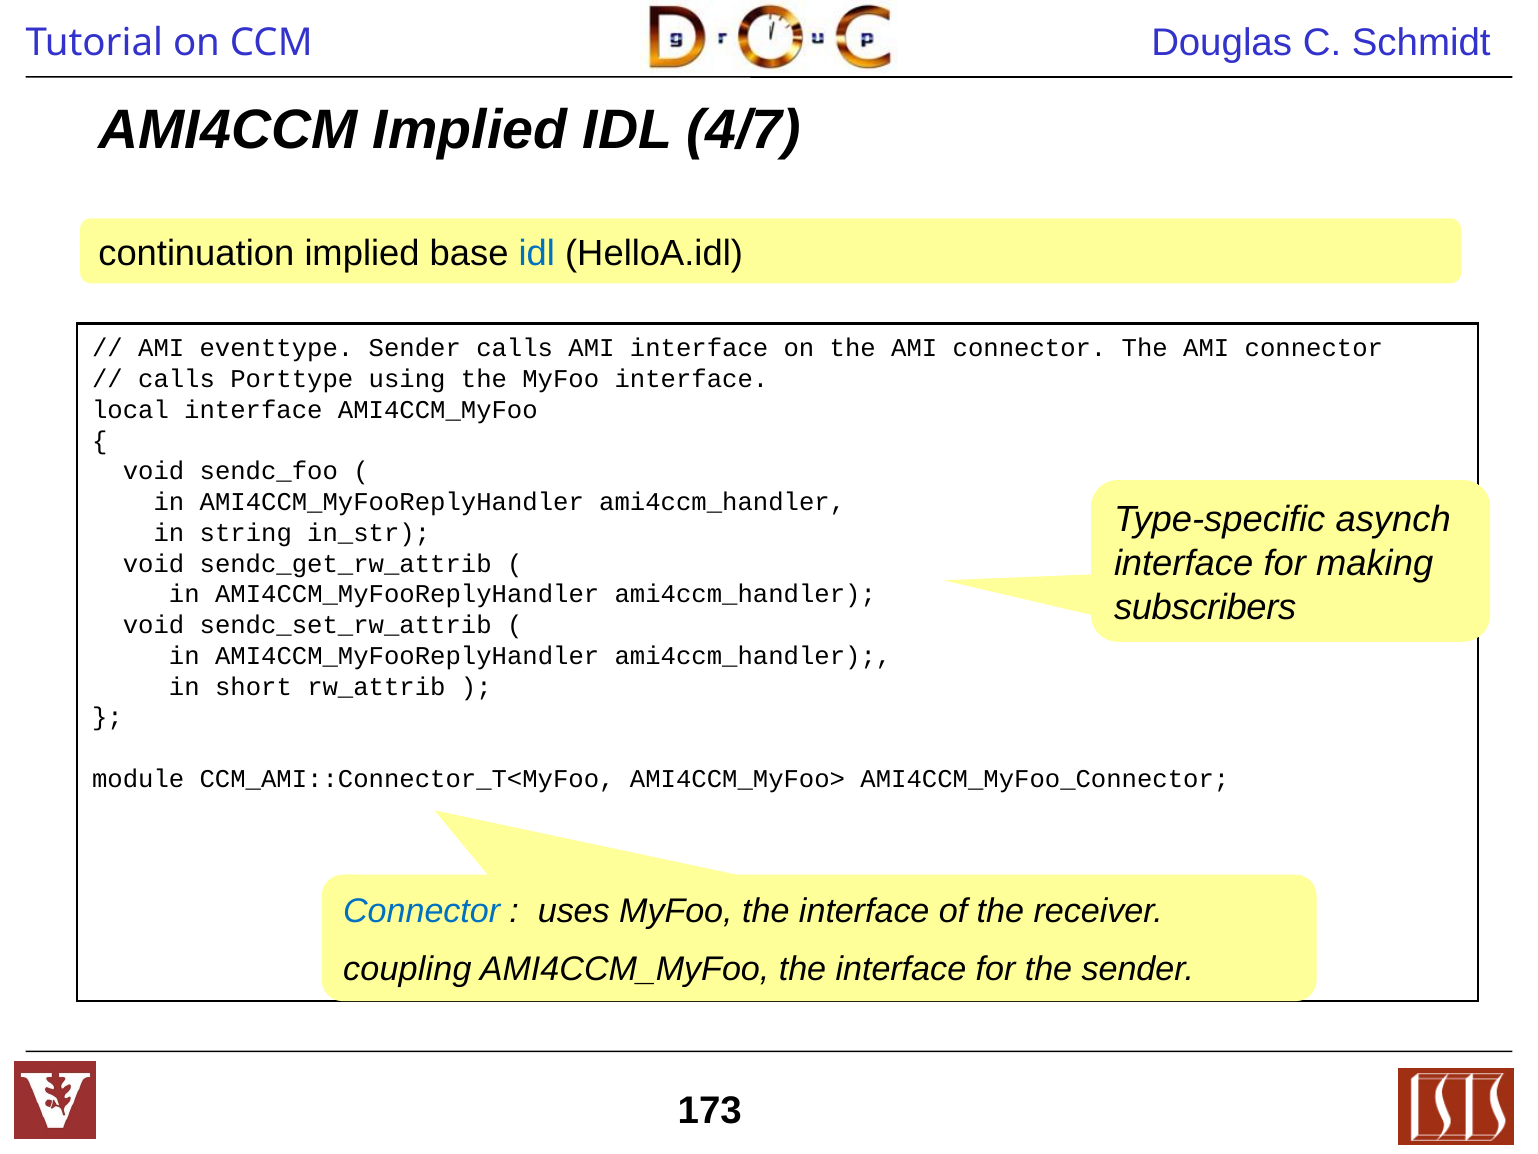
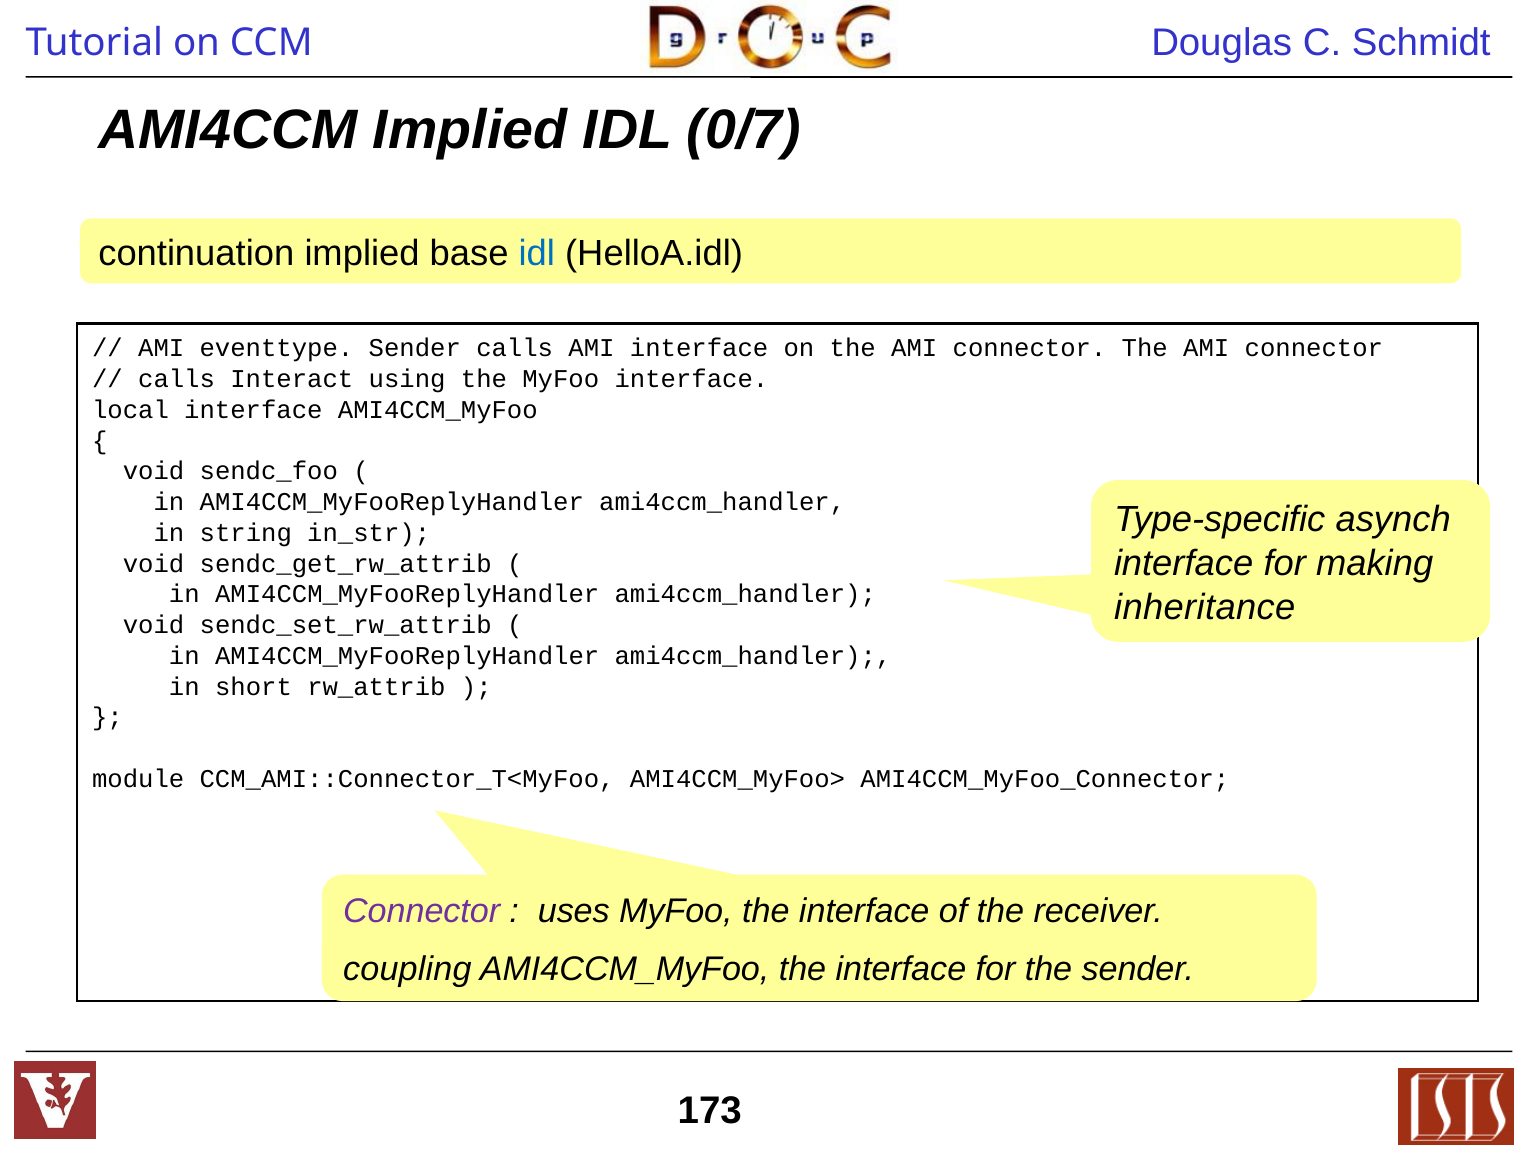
4/7: 4/7 -> 0/7 (744, 130)
Porttype: Porttype -> Interact (292, 379)
subscribers: subscribers -> inheritance (1205, 607)
Connector colour: blue -> purple (422, 911)
